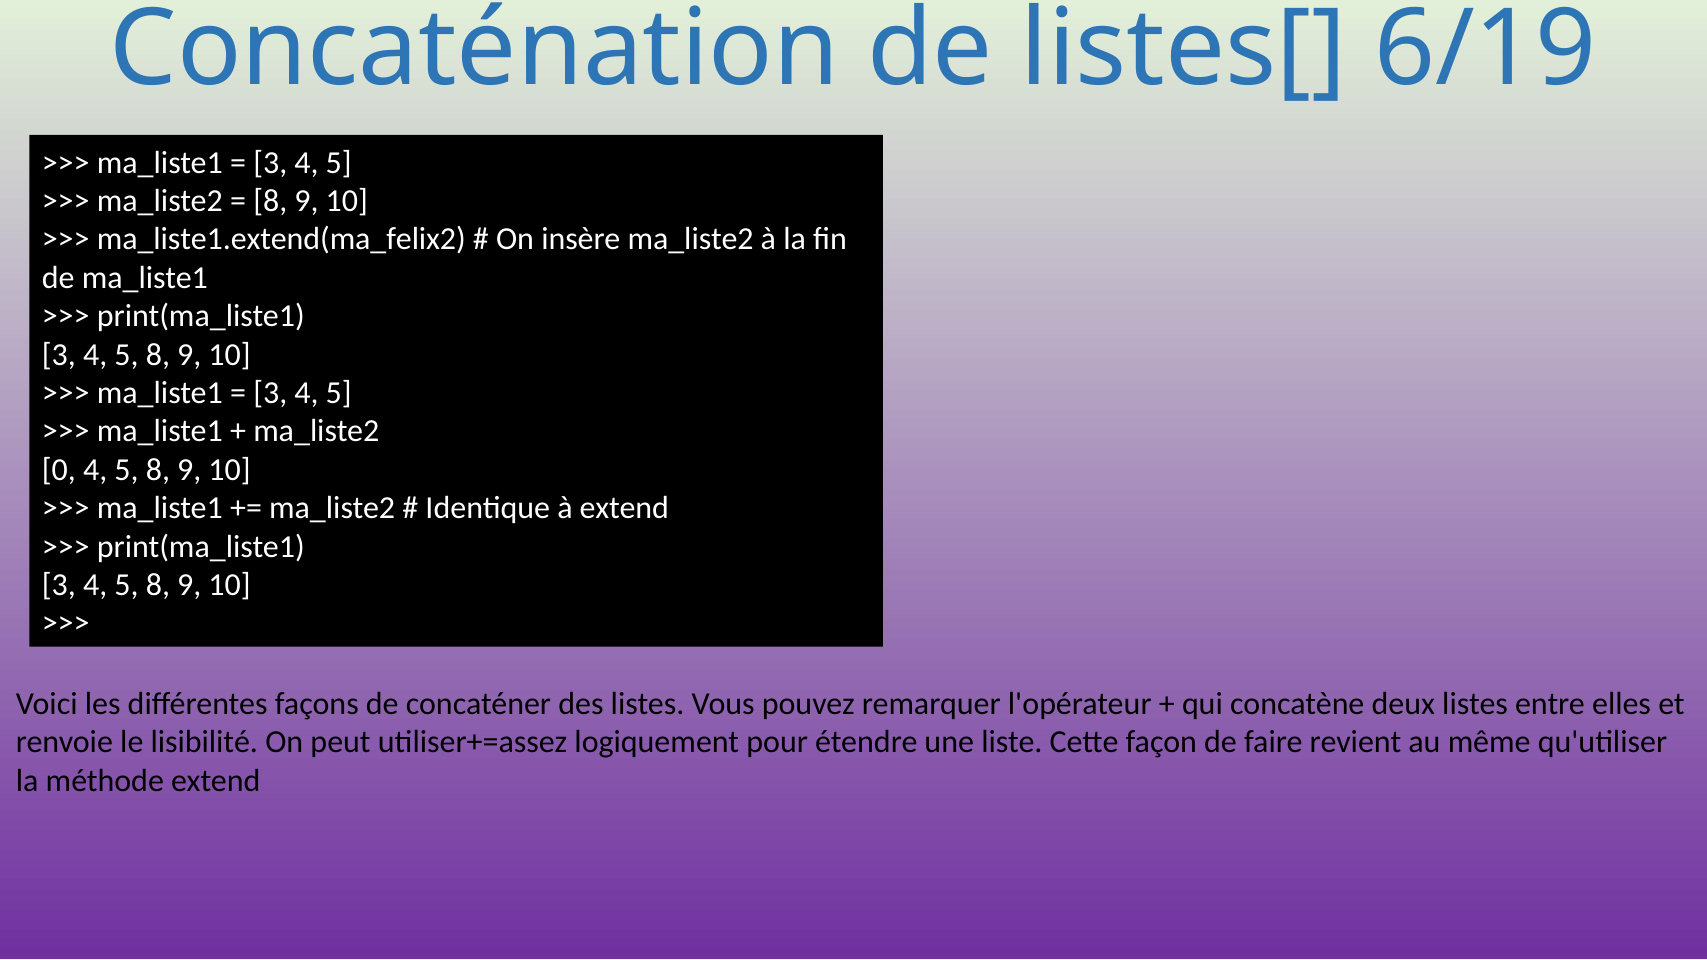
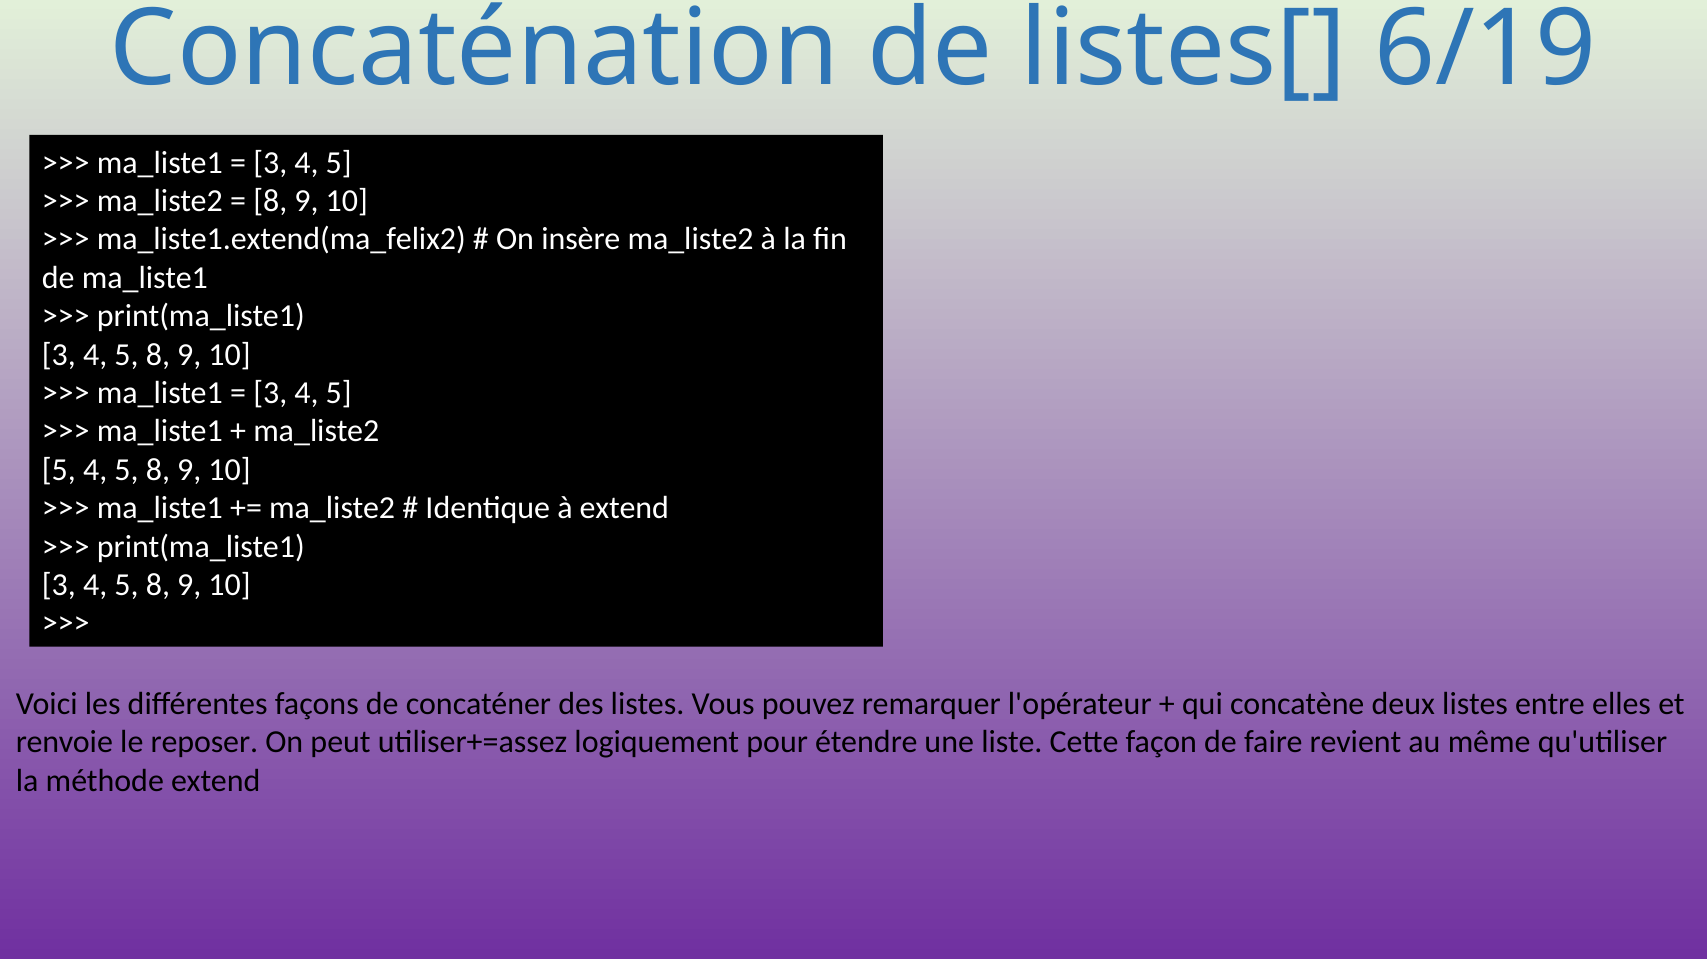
0: 0 -> 5 (59, 470)
lisibilité: lisibilité -> reposer (204, 742)
